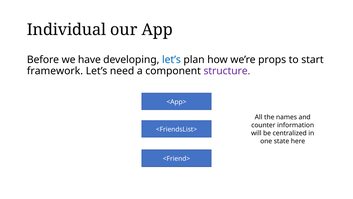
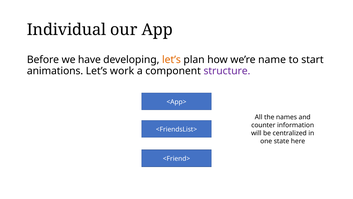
let’s colour: blue -> orange (171, 60)
props: props -> name (272, 60)
framework: framework -> animations (55, 71)
need: need -> work (122, 71)
